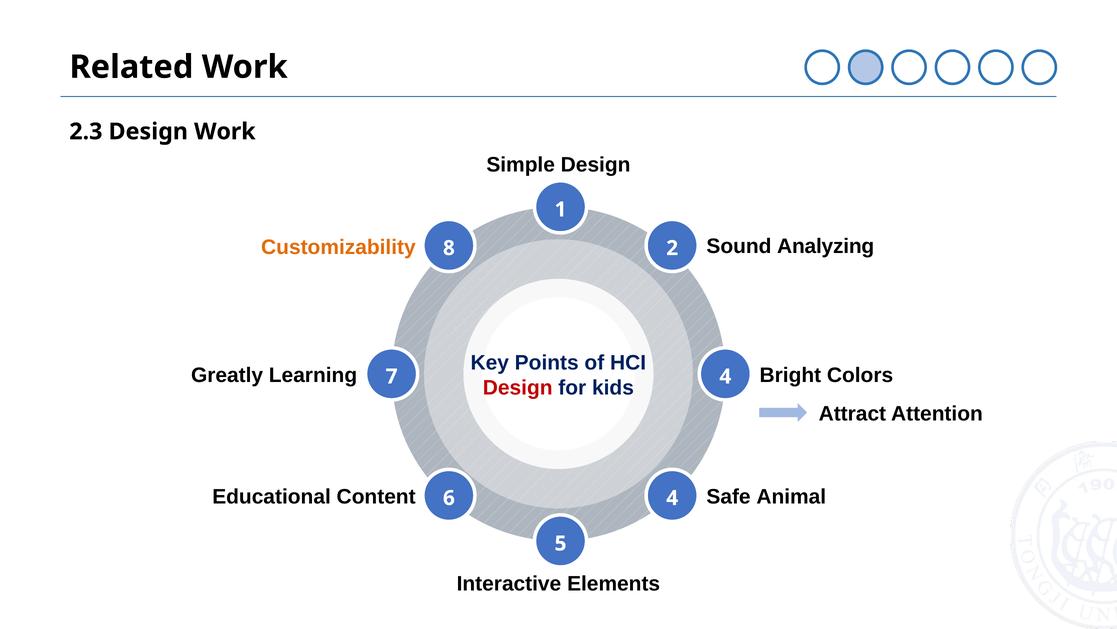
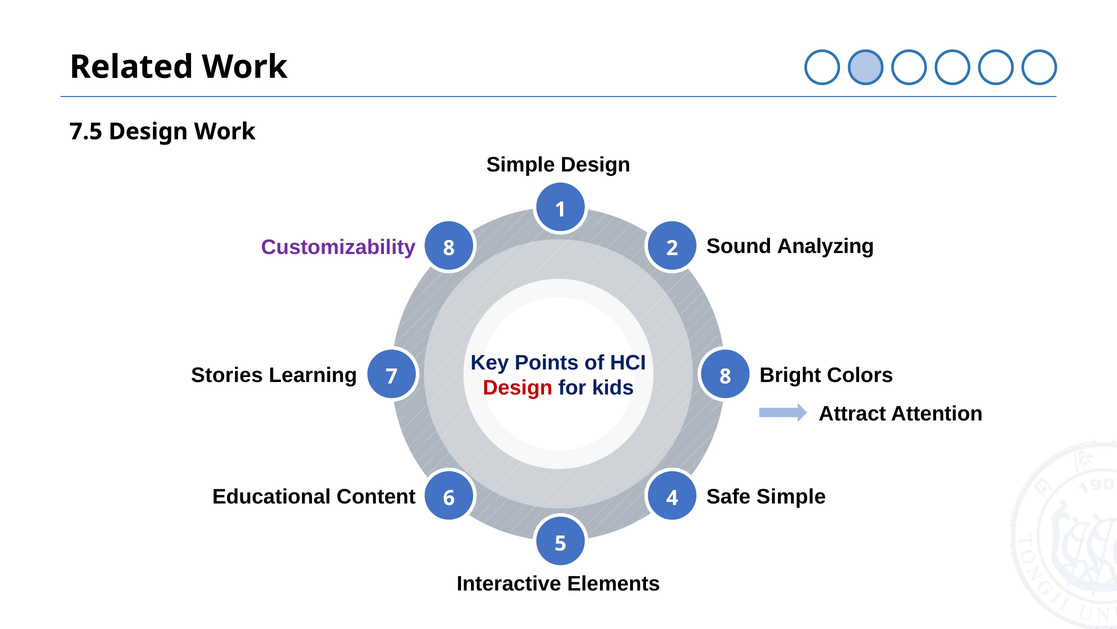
2.3: 2.3 -> 7.5 (86, 131)
Customizability colour: orange -> purple (338, 247)
Greatly: Greatly -> Stories (227, 375)
7 4: 4 -> 8 (725, 376)
Safe Animal: Animal -> Simple (791, 496)
